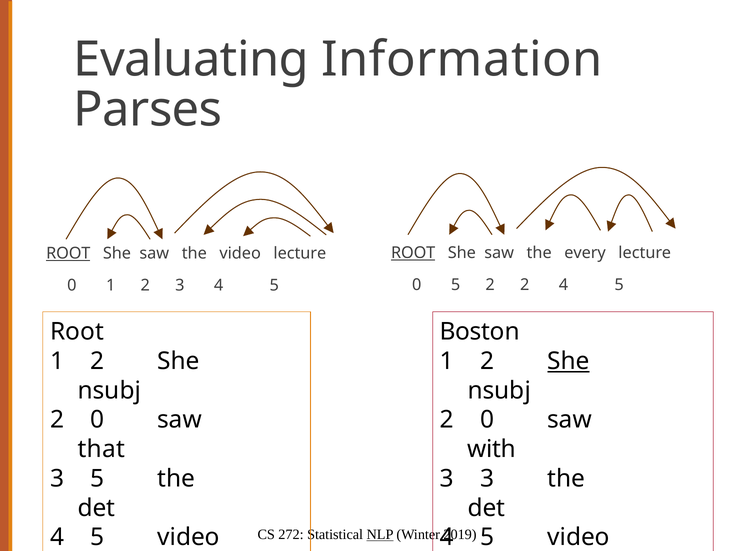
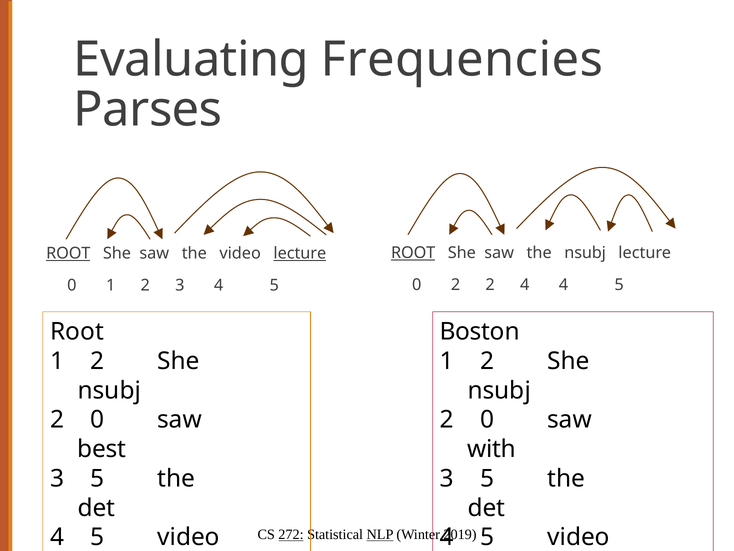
Information: Information -> Frequencies (462, 60)
the every: every -> nsubj (585, 253)
lecture underline: none -> present (300, 253)
0 5: 5 -> 2 (456, 285)
2 2: 2 -> 4 (525, 285)
She underline: present -> none (568, 361)
that: that -> best (102, 449)
3: 3 -> 5 (487, 478)
272 underline: none -> present (291, 534)
